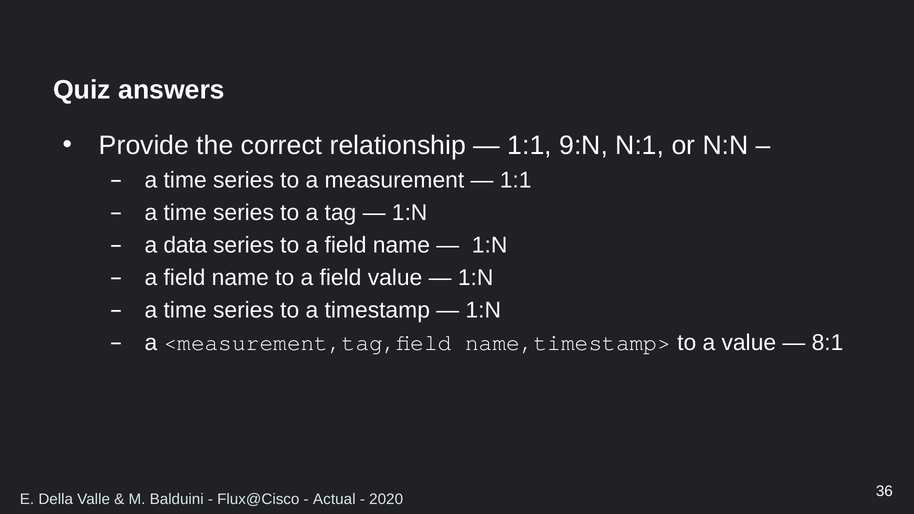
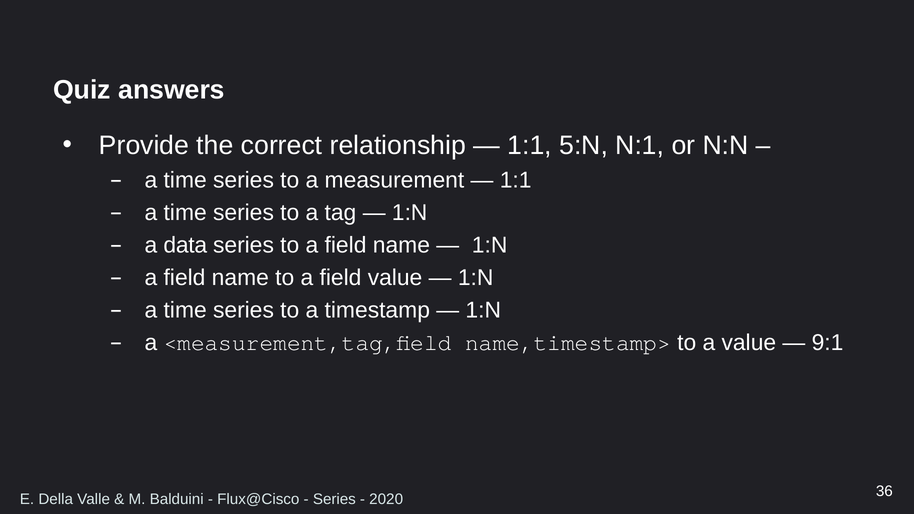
9:N: 9:N -> 5:N (584, 146)
8:1: 8:1 -> 9:1 (828, 343)
Actual: Actual -> Series (334, 499)
